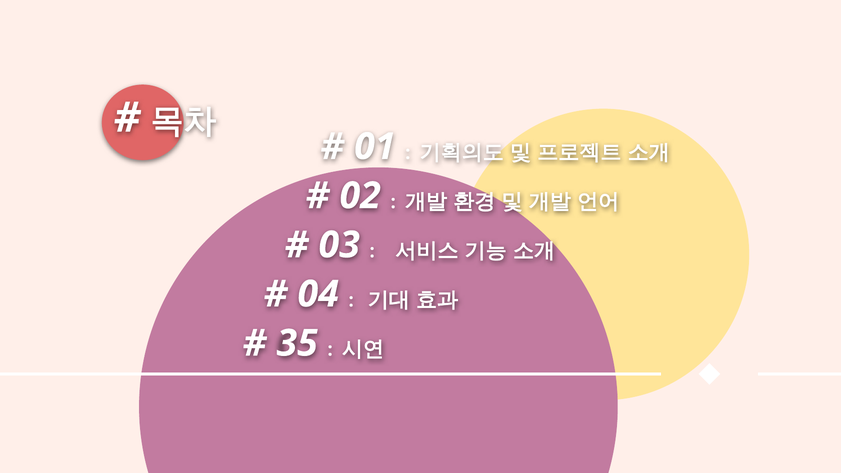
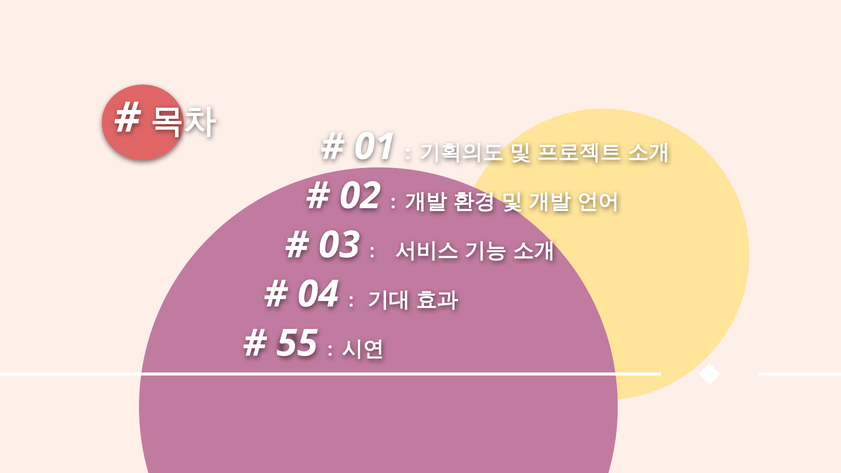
35: 35 -> 55 (297, 343)
